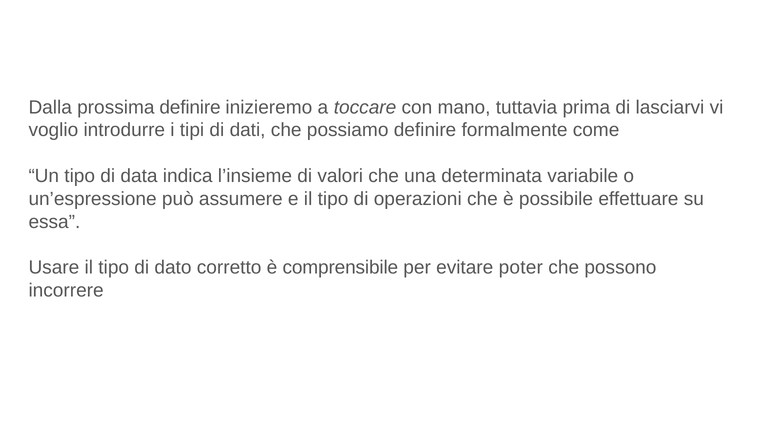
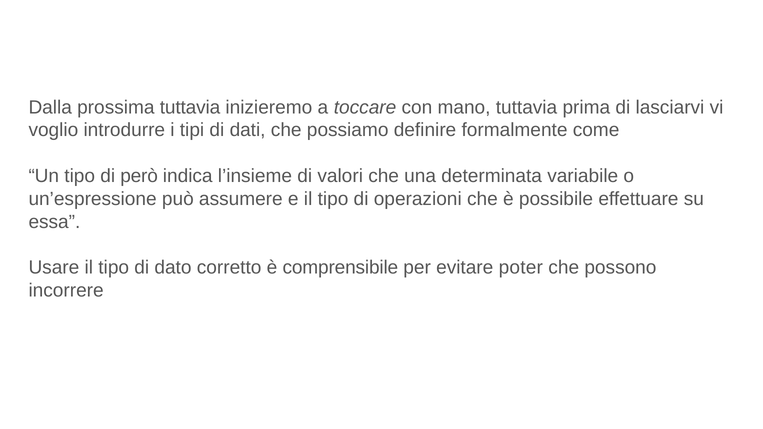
prossima definire: definire -> tuttavia (190, 107)
data: data -> però (139, 176)
